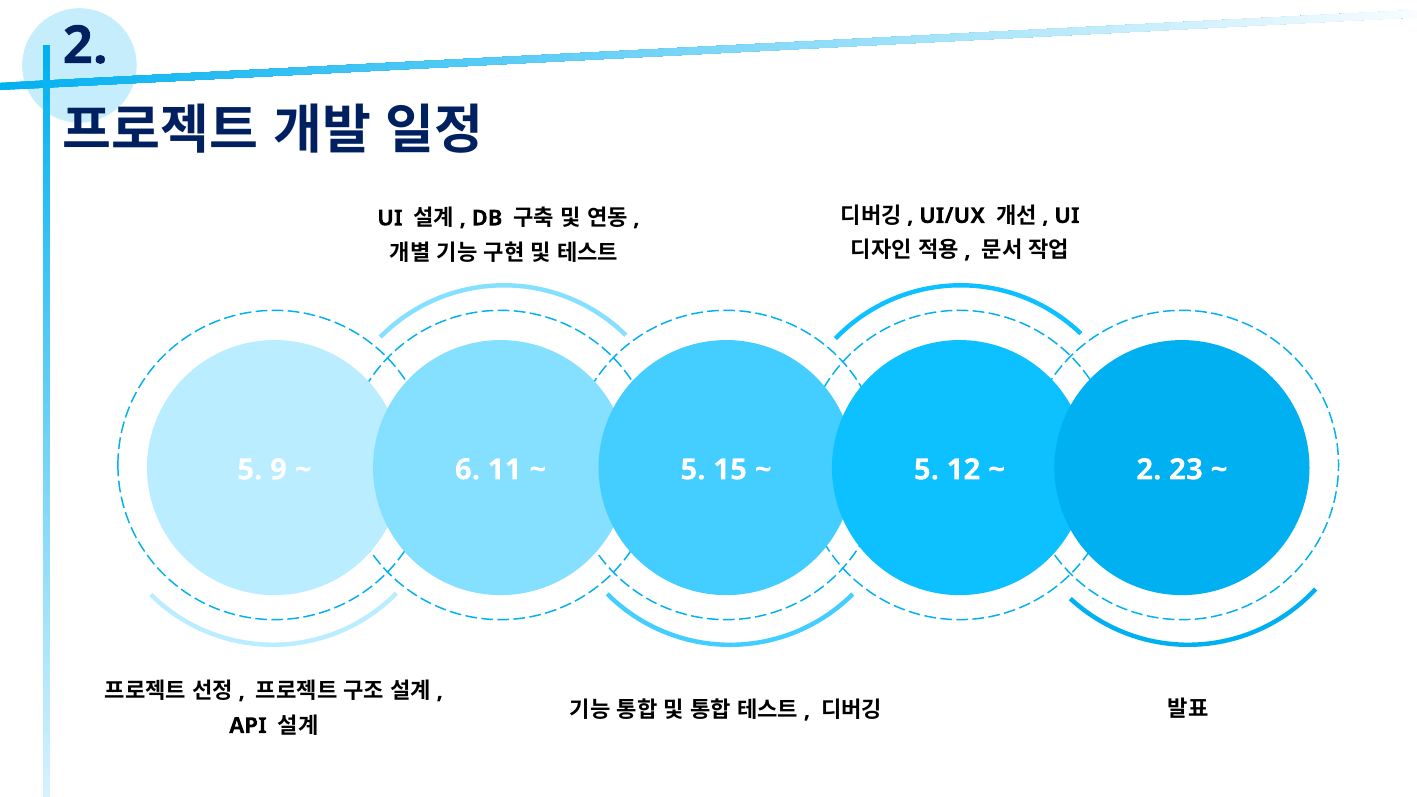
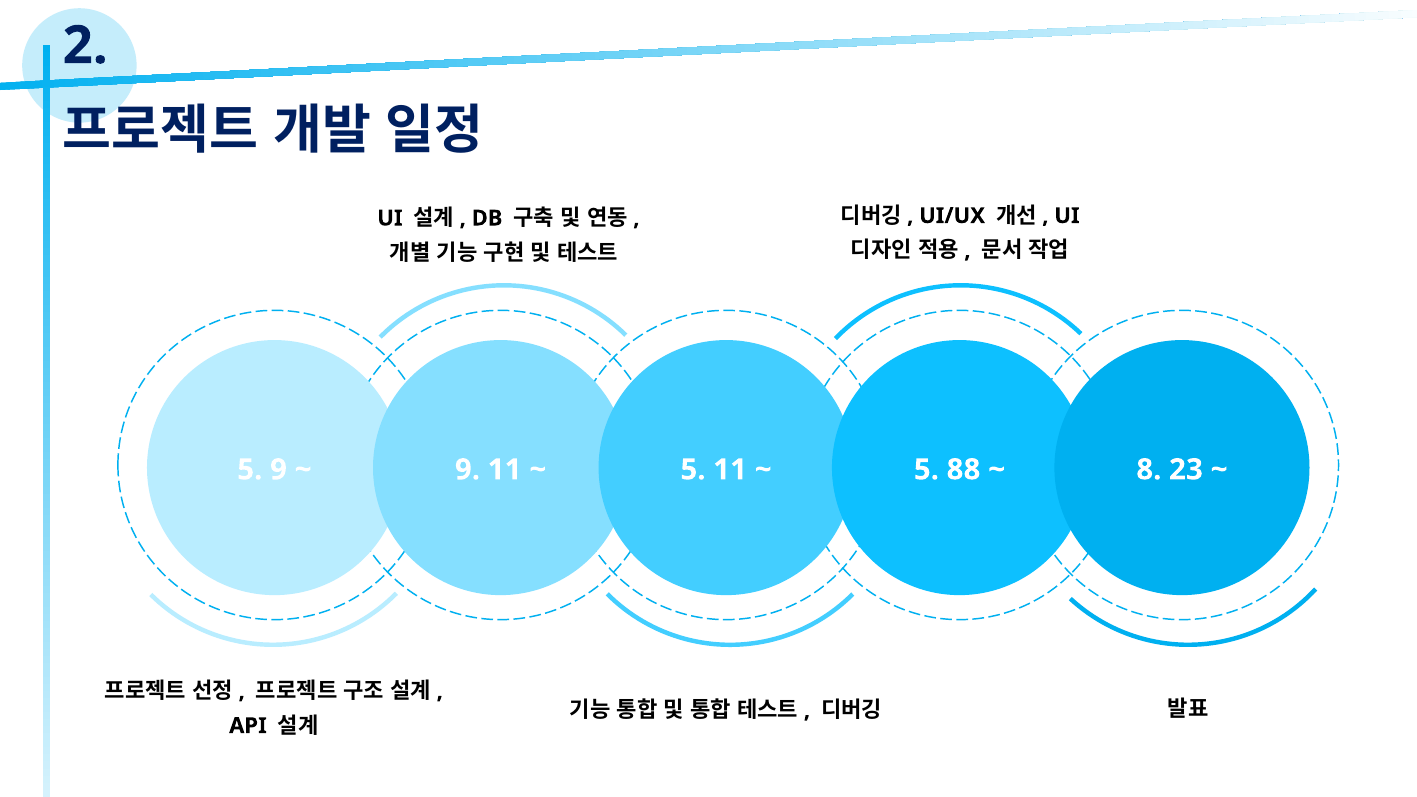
6: 6 -> 9 (467, 470)
5 15: 15 -> 11 (730, 470)
12: 12 -> 88 (964, 470)
2: 2 -> 8 (1149, 470)
